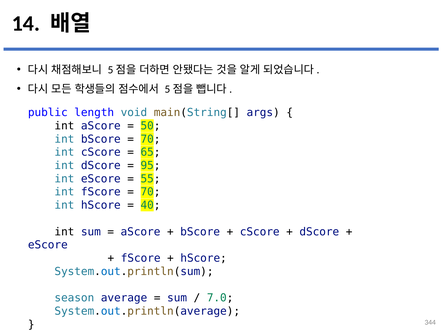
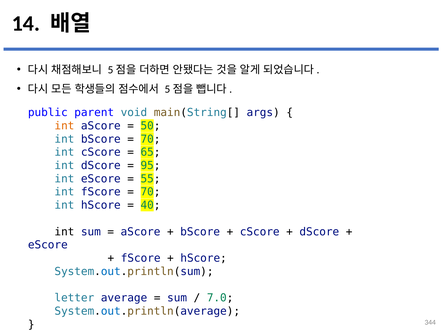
length: length -> parent (94, 112)
int colour: black -> orange (64, 126)
season: season -> letter (74, 298)
